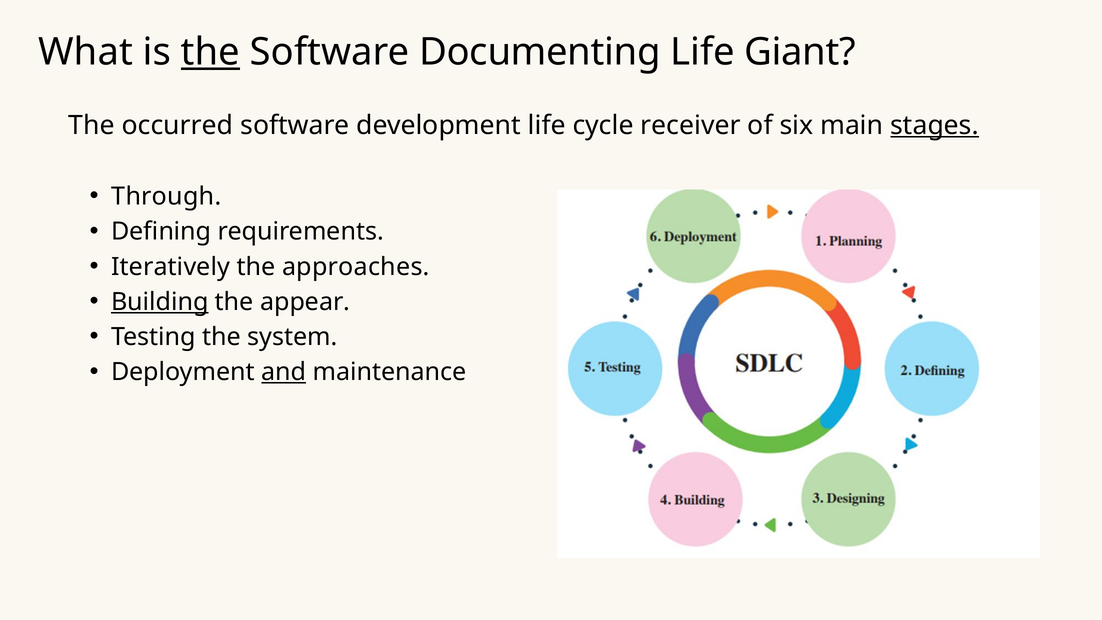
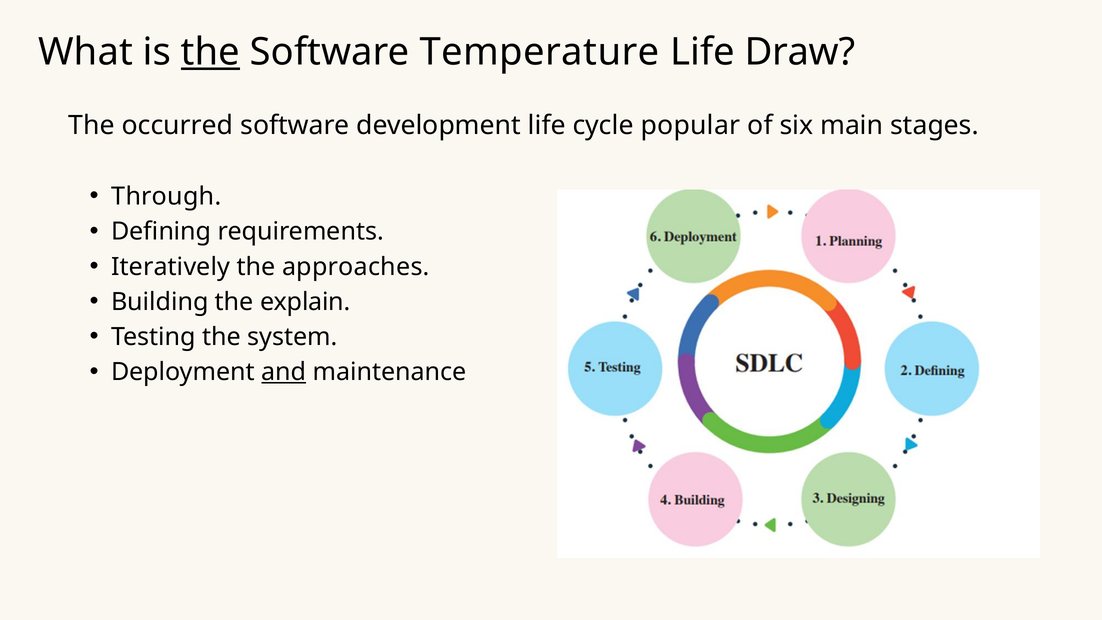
Documenting: Documenting -> Temperature (539, 52)
Giant: Giant -> Draw (800, 52)
receiver: receiver -> popular (690, 125)
stages underline: present -> none (935, 125)
Building underline: present -> none (160, 302)
appear: appear -> explain (305, 302)
